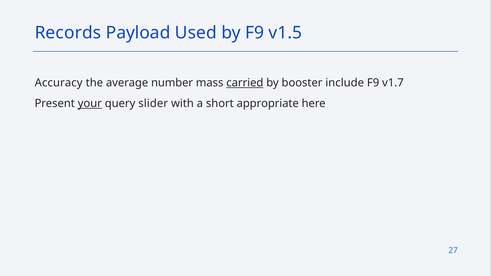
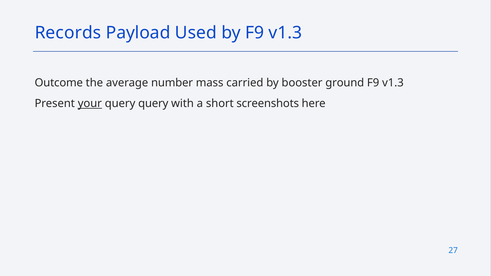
by F9 v1.5: v1.5 -> v1.3 (285, 33)
Accuracy: Accuracy -> Outcome (59, 83)
carried underline: present -> none (245, 83)
include: include -> ground (345, 83)
v1.7: v1.7 -> v1.3 (393, 83)
query slider: slider -> query (153, 103)
appropriate: appropriate -> screenshots (268, 103)
